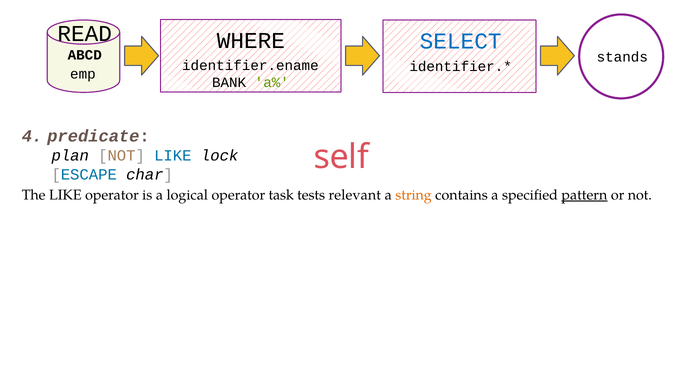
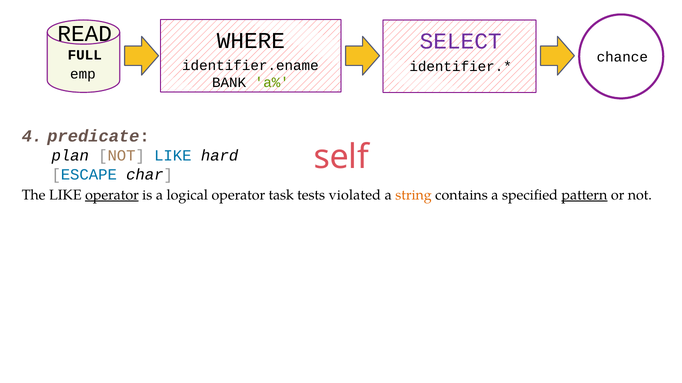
SELECT colour: blue -> purple (461, 41)
ABCD: ABCD -> FULL (85, 55)
stands: stands -> chance (622, 57)
lock: lock -> hard (220, 156)
operator underline: none -> present (112, 195)
relevant: relevant -> violated (355, 195)
